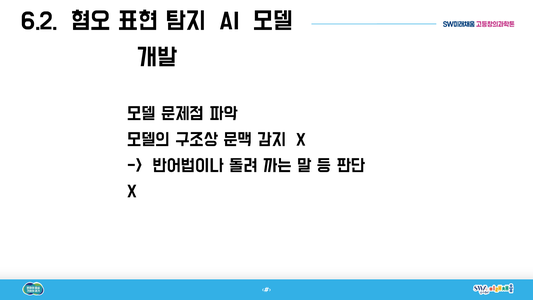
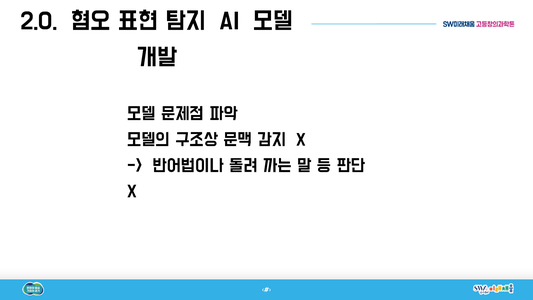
6.2: 6.2 -> 2.0 (39, 21)
